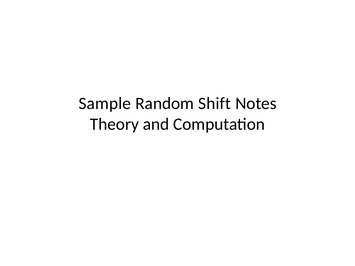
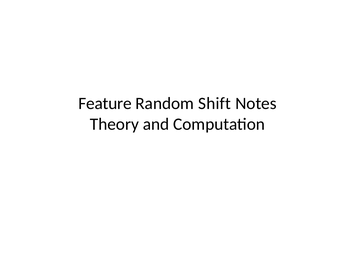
Sample: Sample -> Feature (105, 104)
